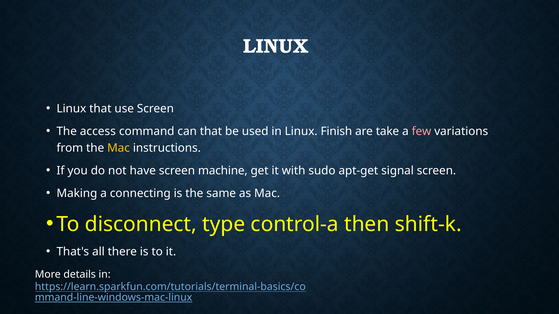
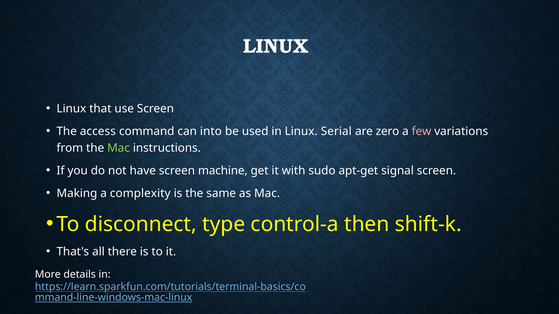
can that: that -> into (211, 131)
Finish: Finish -> Serial (336, 131)
take: take -> zero (388, 131)
Mac colour: yellow -> light green (119, 148)
connecting: connecting -> complexity (140, 193)
